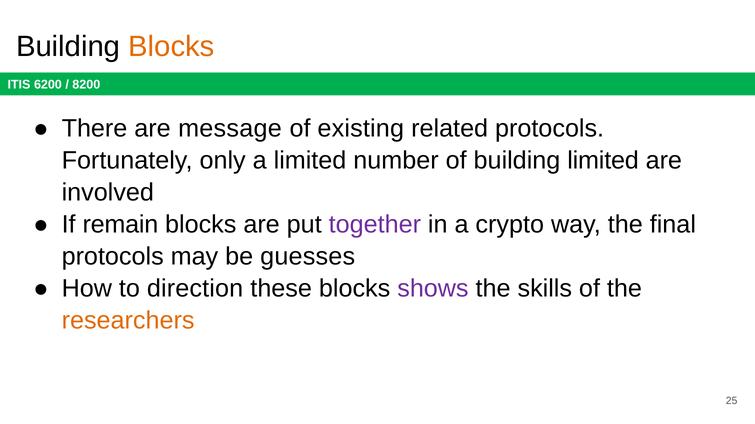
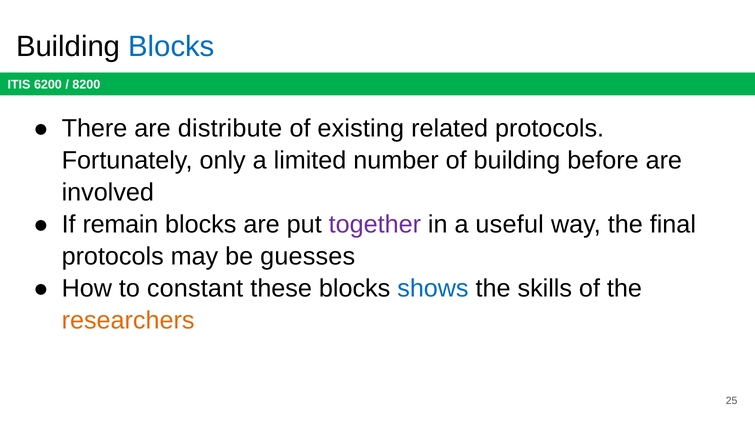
Blocks colour: orange -> blue (171, 47)
message: message -> distribute (230, 129)
building limited: limited -> before (603, 161)
crypto: crypto -> useful (510, 225)
direction: direction -> constant (195, 289)
shows colour: purple -> blue (433, 289)
